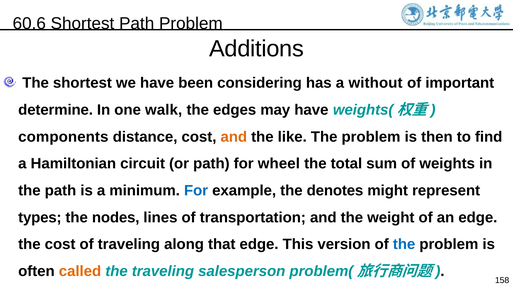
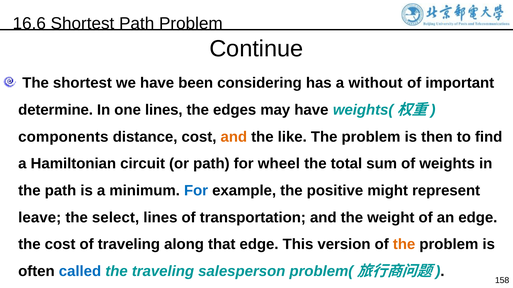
60.6: 60.6 -> 16.6 (29, 24)
Additions: Additions -> Continue (256, 49)
one walk: walk -> lines (164, 110)
denotes: denotes -> positive (335, 191)
types: types -> leave (40, 218)
nodes: nodes -> select (116, 218)
the colour: blue -> orange (404, 245)
called colour: orange -> blue (80, 272)
